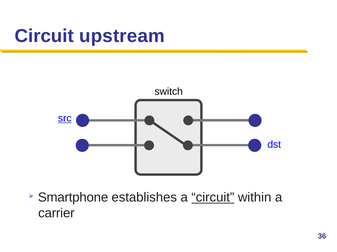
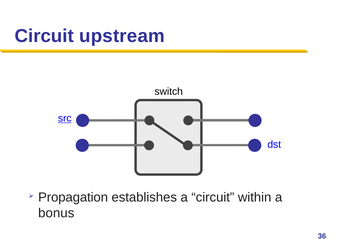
Smartphone: Smartphone -> Propagation (73, 198)
circuit underline: present -> none (213, 198)
carrier: carrier -> bonus (56, 214)
